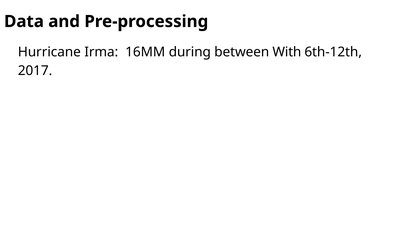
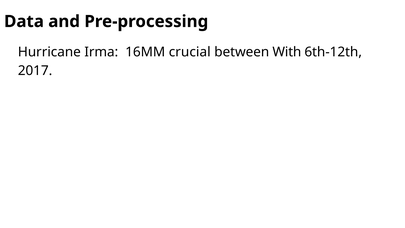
during: during -> crucial (190, 52)
